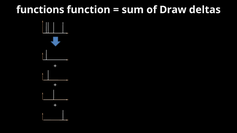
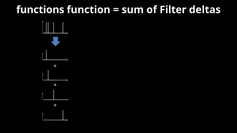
Draw: Draw -> Filter (173, 10)
